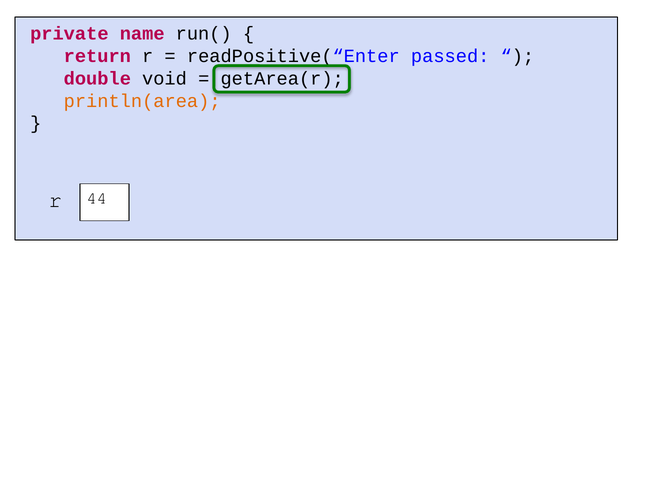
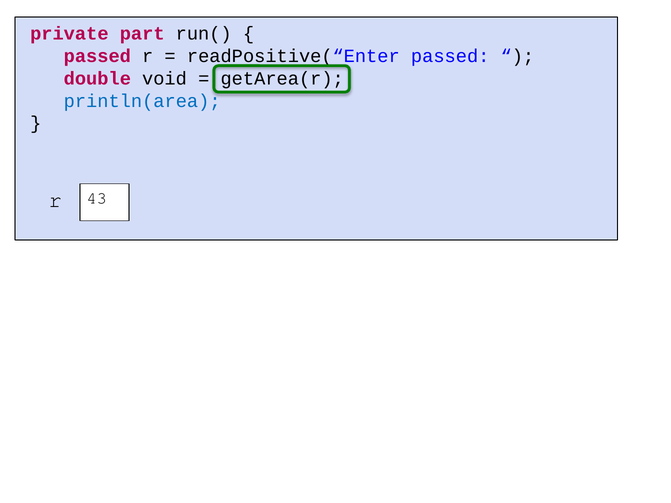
name: name -> part (142, 34)
return: return -> passed (97, 56)
println(area colour: orange -> blue (142, 101)
44: 44 -> 43 (97, 198)
